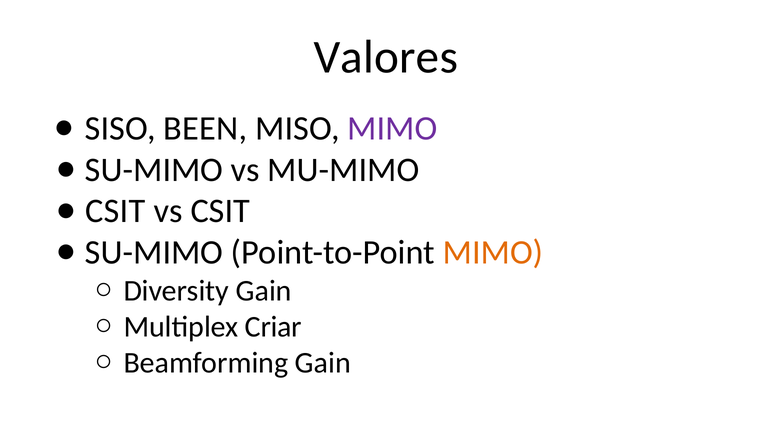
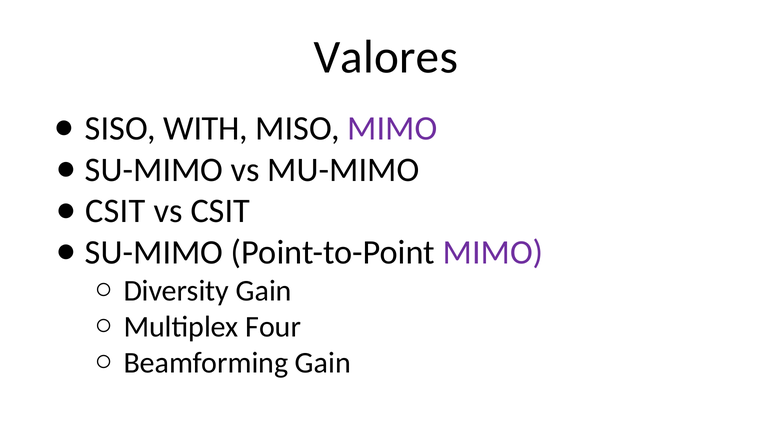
BEEN: BEEN -> WITH (206, 128)
MIMO colour: orange -> purple (493, 252)
Criar: Criar -> Four (273, 326)
